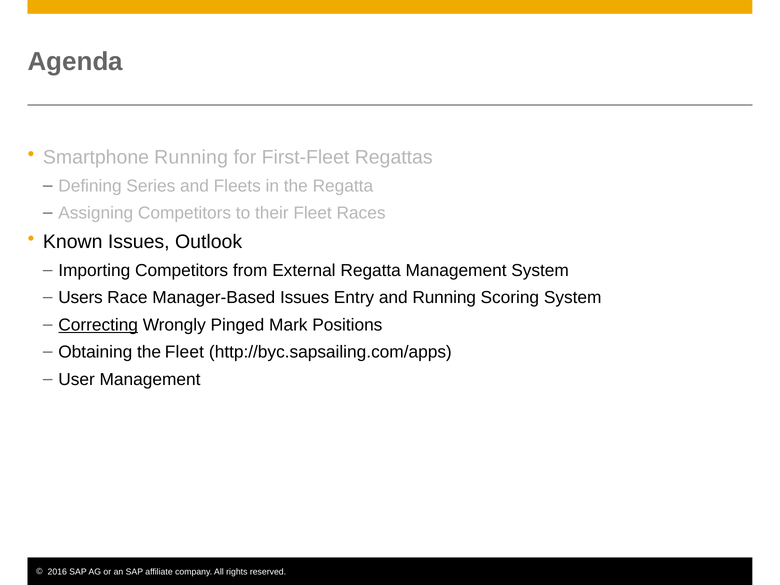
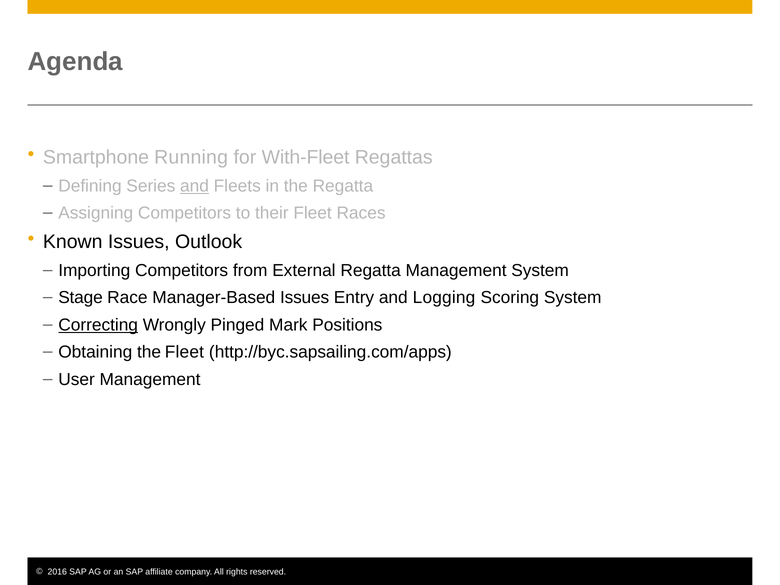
First-Fleet: First-Fleet -> With-Fleet (306, 157)
and underline: none -> present (195, 186)
Users: Users -> Stage (81, 298)
and Running: Running -> Logging (444, 298)
